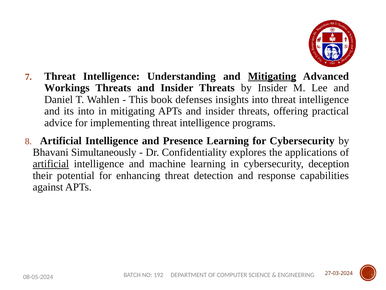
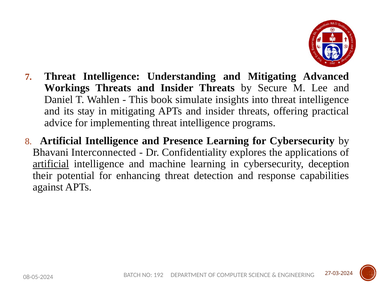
Mitigating underline: present -> none (272, 76)
by Insider: Insider -> Secure (272, 88)
defenses: defenses -> simulate (194, 99)
its into: into -> stay (86, 111)
Simultaneously: Simultaneously -> Interconnected (104, 152)
